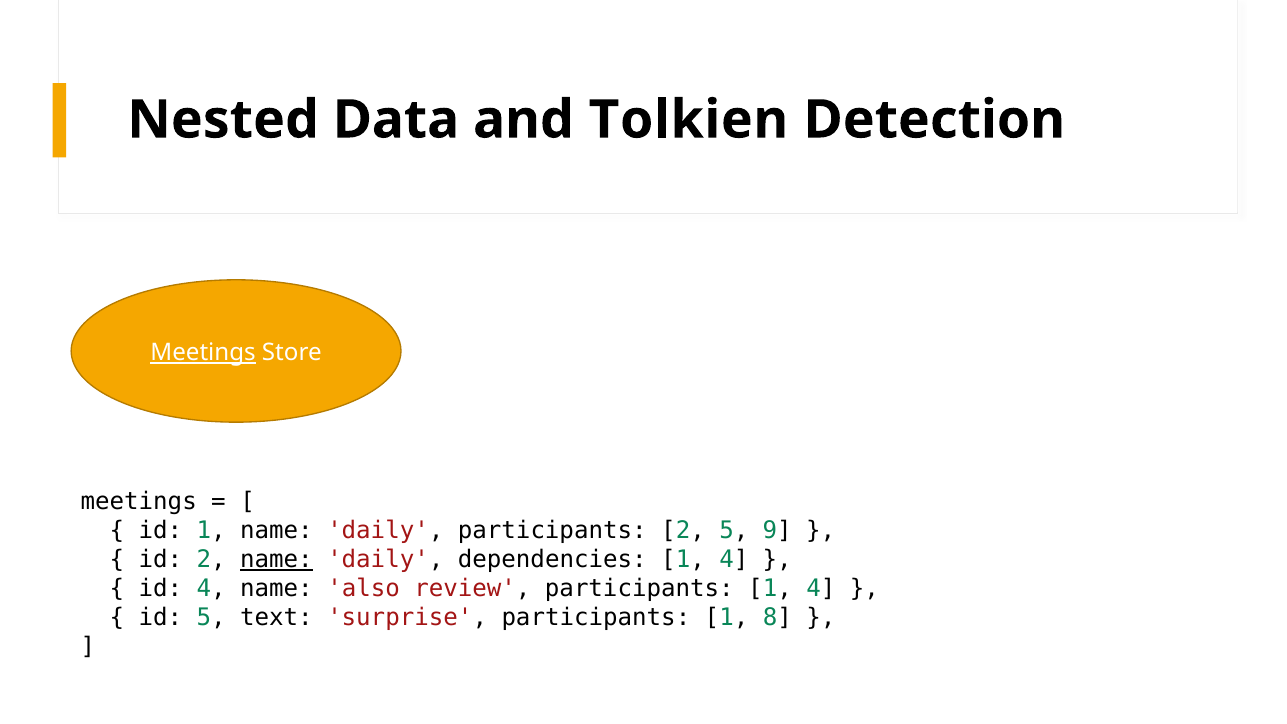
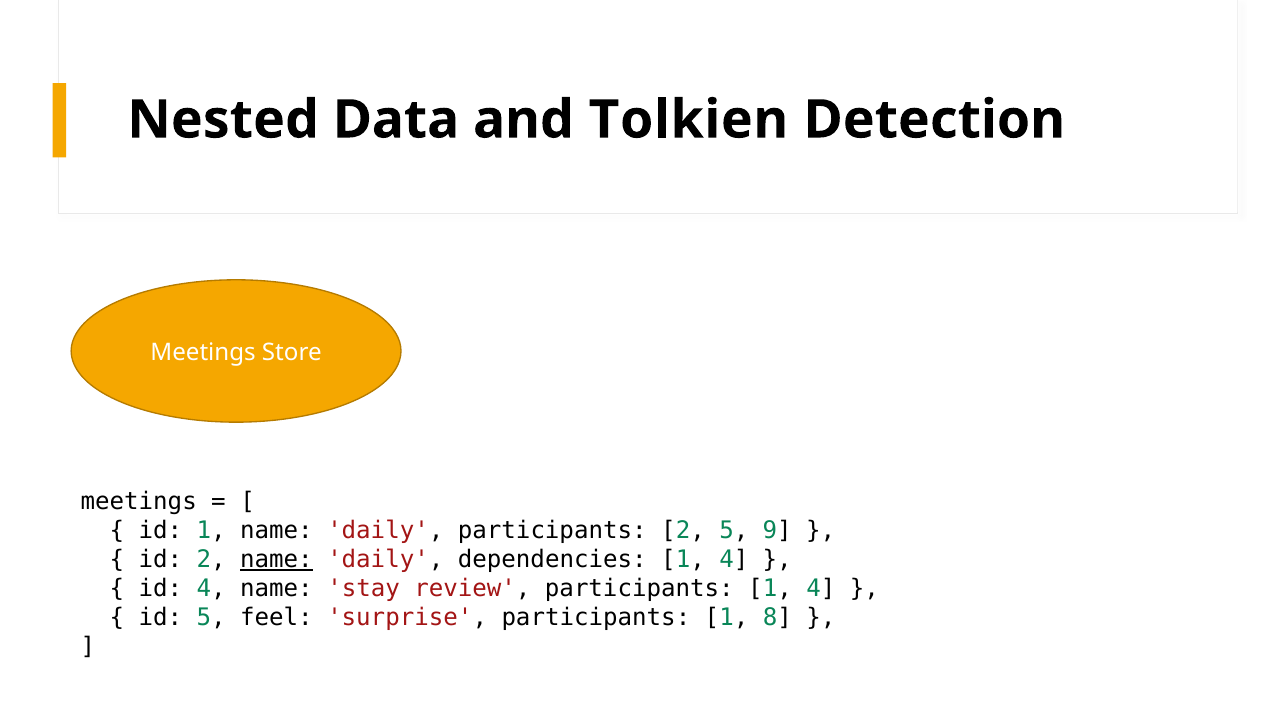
Meetings underline: present -> none (203, 353)
also: also -> stay (364, 589)
text: text -> feel (276, 618)
